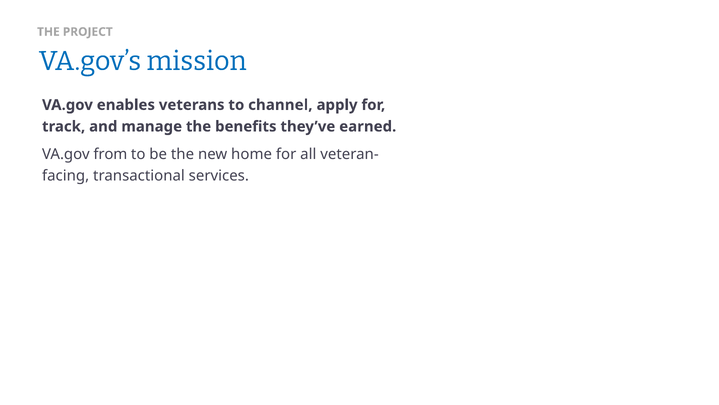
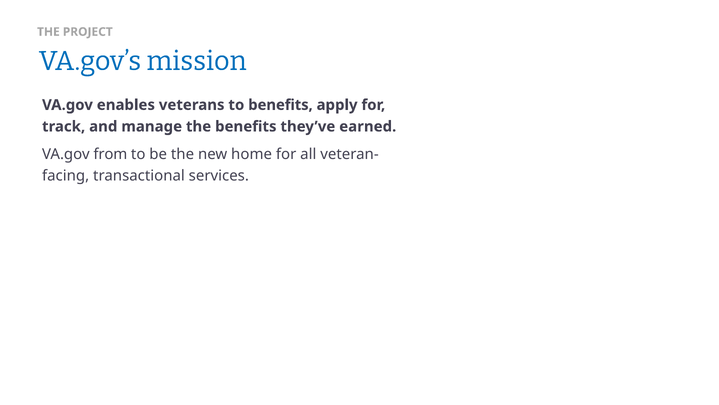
to channel: channel -> benefits (280, 105)
